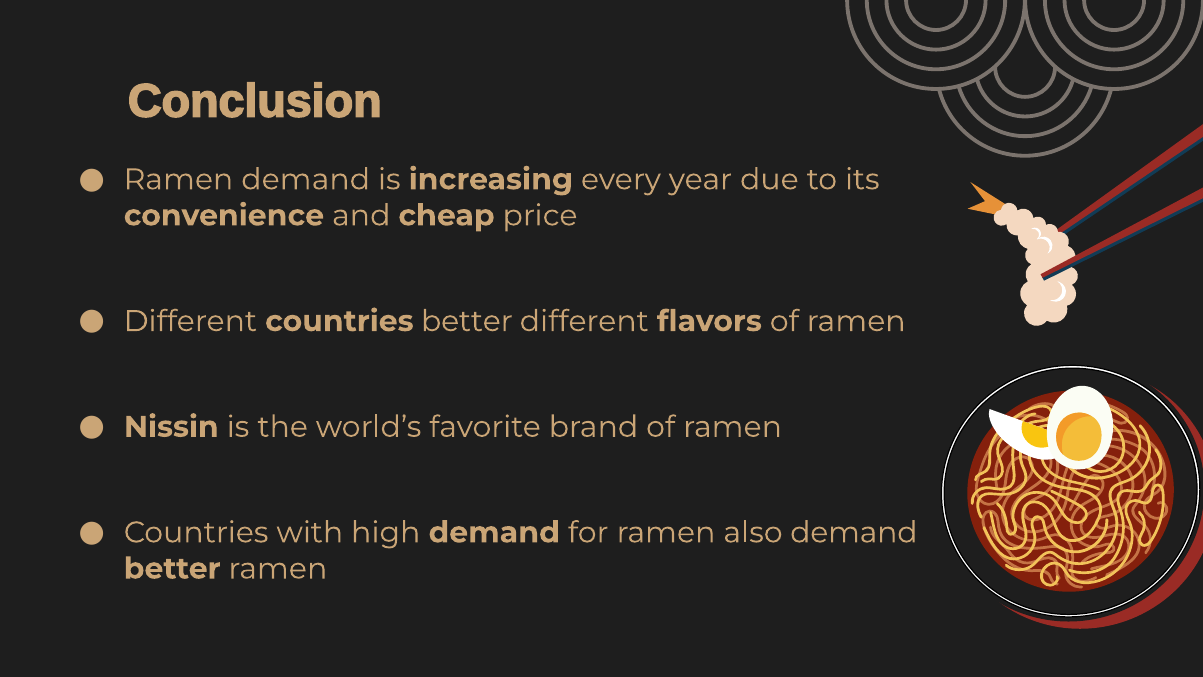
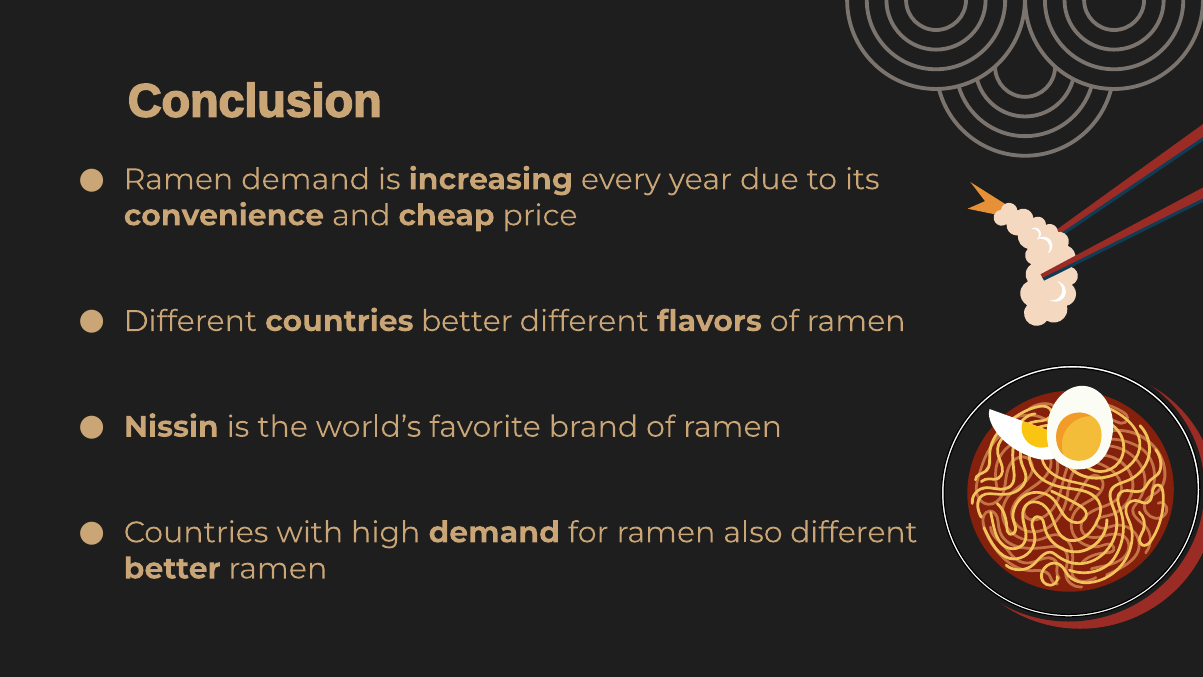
also demand: demand -> different (854, 532)
